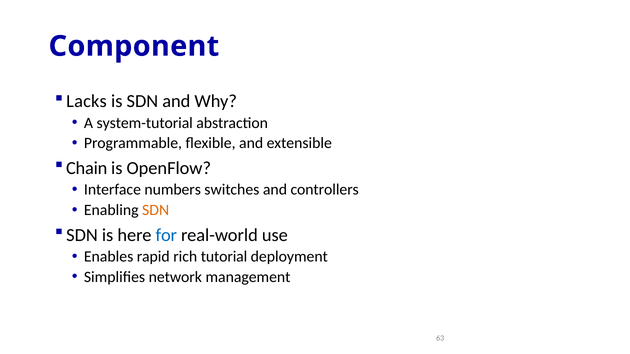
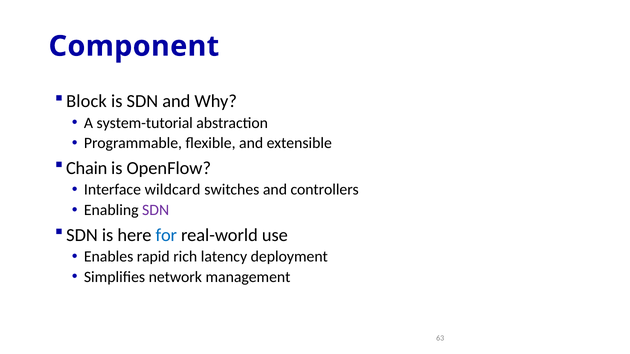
Lacks: Lacks -> Block (87, 101)
numbers: numbers -> wildcard (173, 190)
SDN colour: orange -> purple (156, 210)
tutorial: tutorial -> latency (224, 257)
